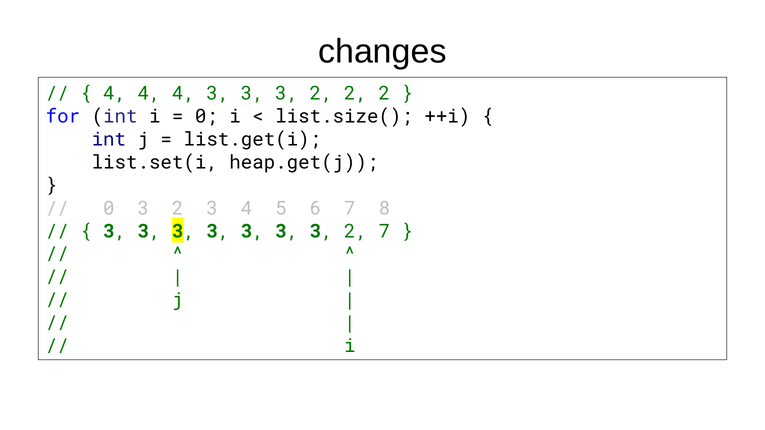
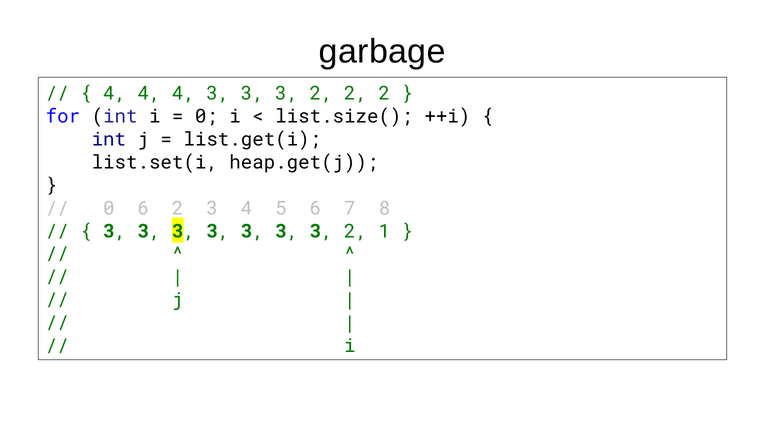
changes: changes -> garbage (382, 52)
0 3: 3 -> 6 (143, 208)
2 7: 7 -> 1 (384, 231)
